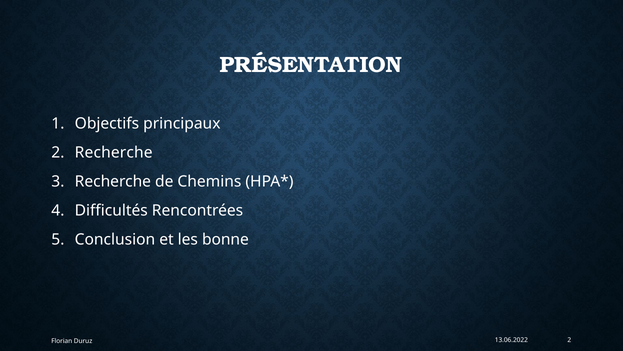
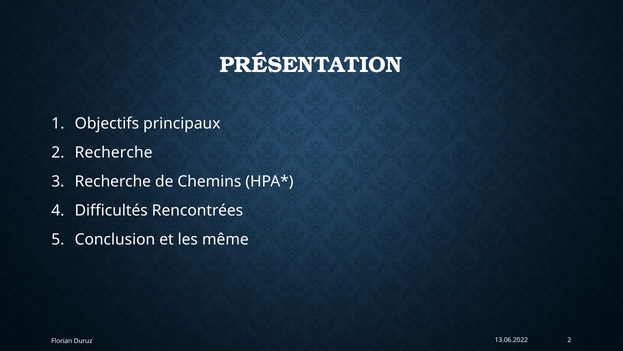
bonne: bonne -> même (225, 239)
